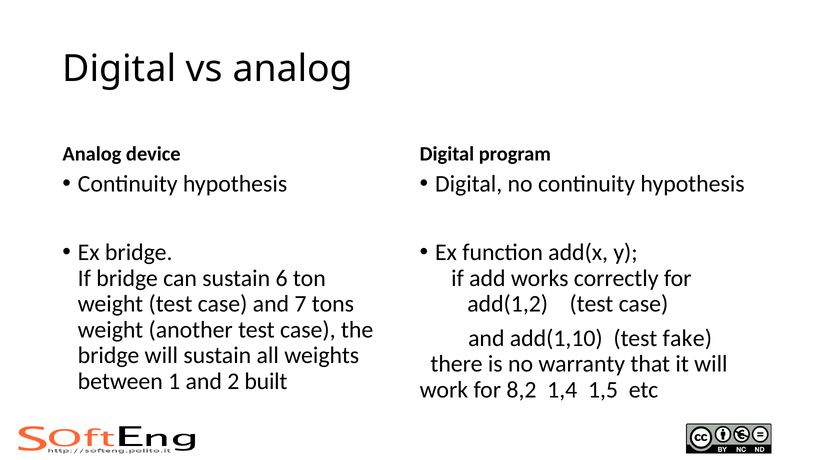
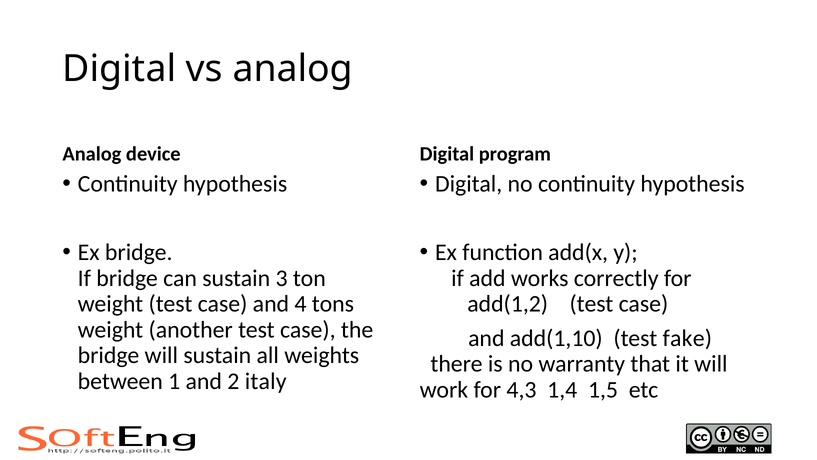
6: 6 -> 3 (282, 278)
7: 7 -> 4 (300, 304)
built: built -> italy (266, 381)
8,2: 8,2 -> 4,3 (521, 389)
